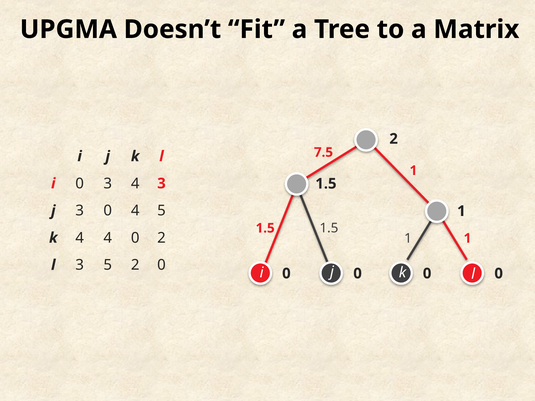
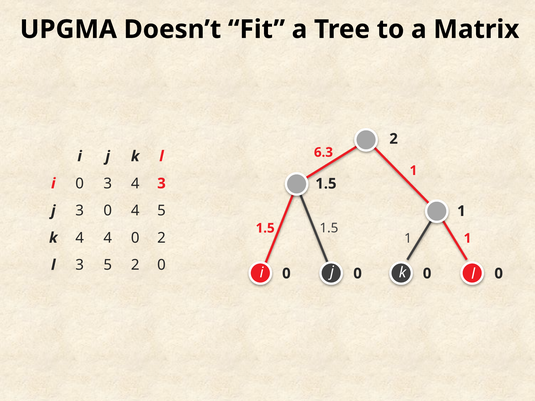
7.5: 7.5 -> 6.3 (323, 152)
